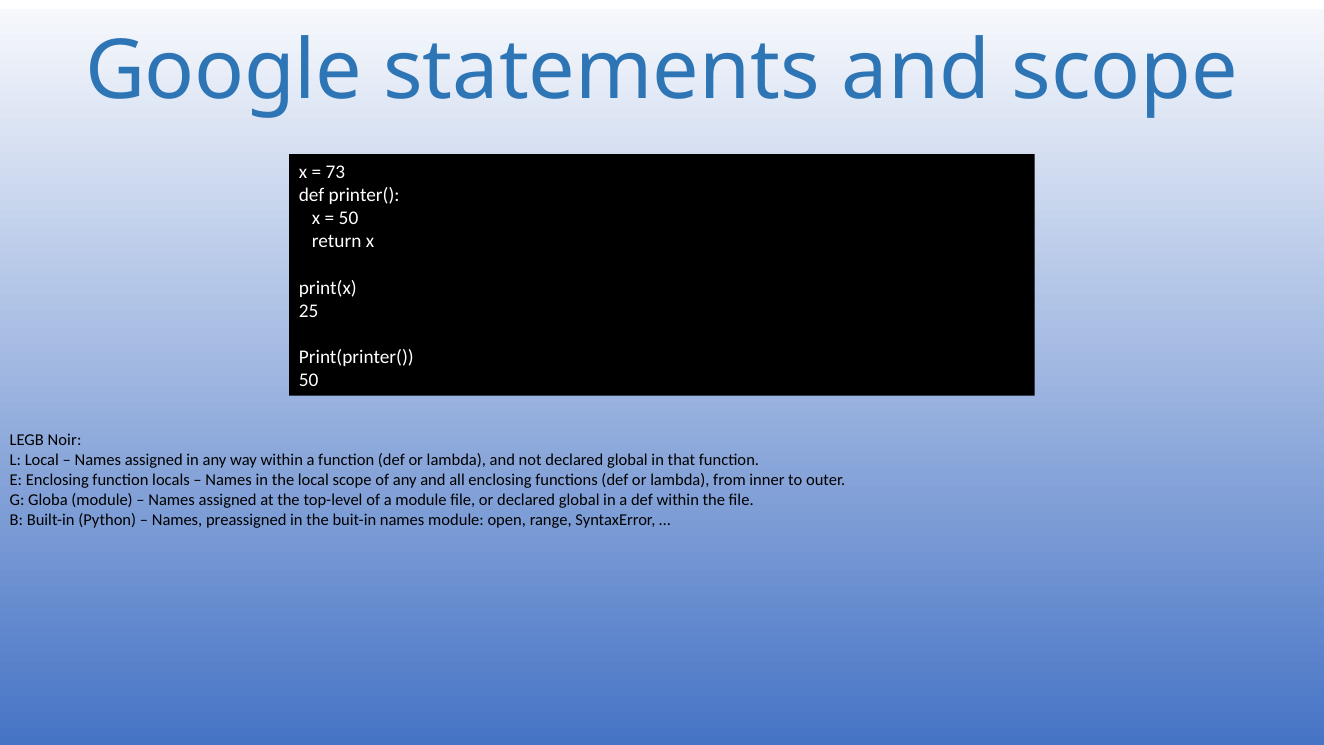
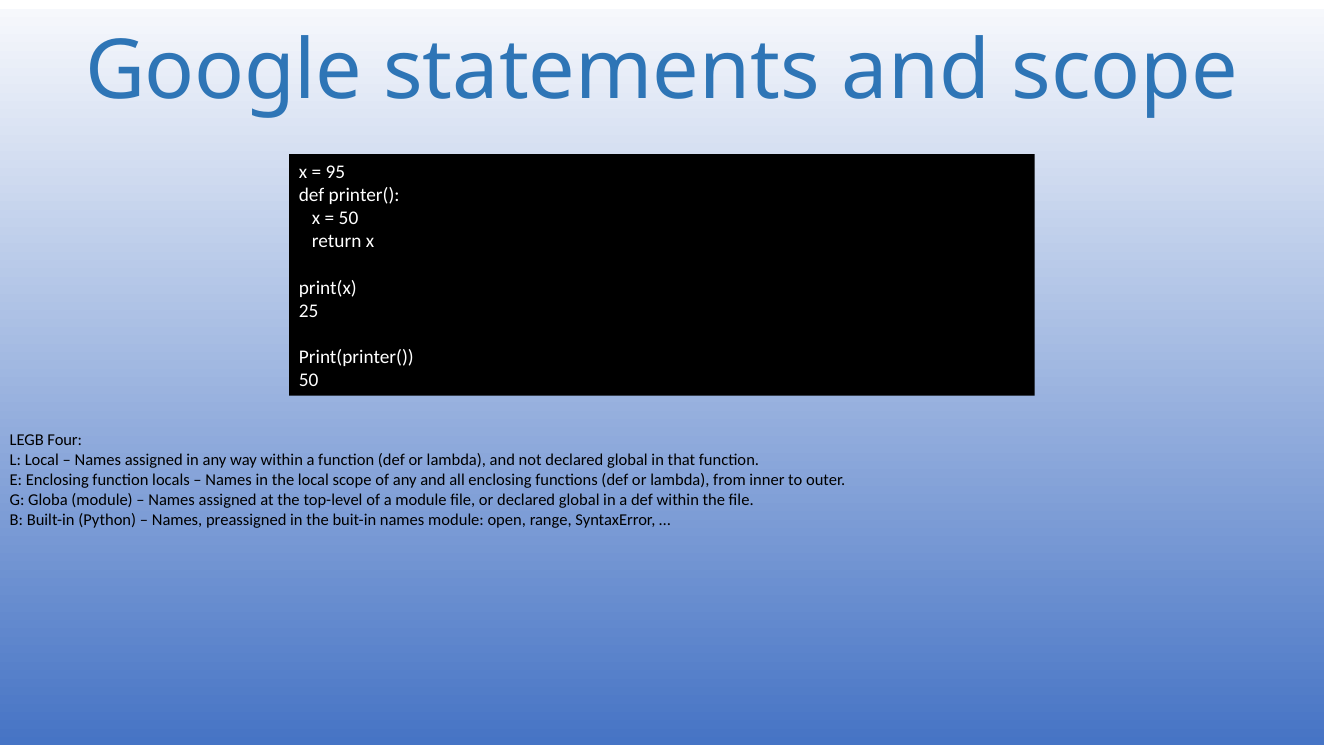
73: 73 -> 95 (335, 172)
Noir: Noir -> Four (65, 440)
